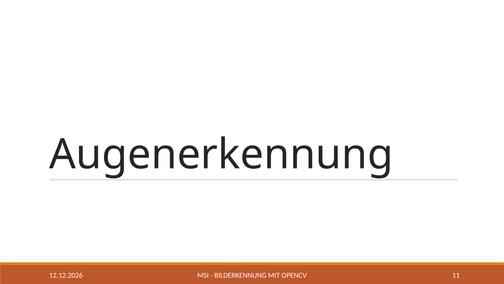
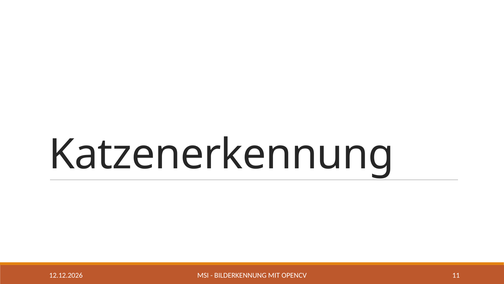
Augenerkennung: Augenerkennung -> Katzenerkennung (221, 154)
